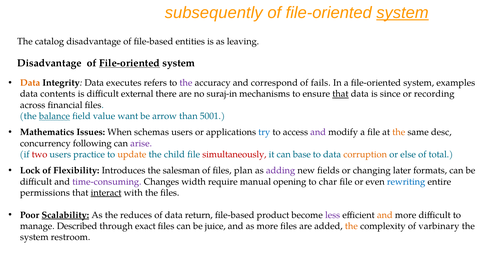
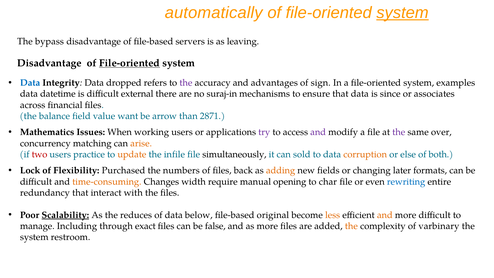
subsequently: subsequently -> automatically (214, 13)
catalog: catalog -> bypass (49, 42)
entities: entities -> servers (190, 42)
Data colour: orange -> blue (30, 83)
executes: executes -> dropped (124, 83)
correspond: correspond -> advantages (274, 83)
fails: fails -> sign (321, 83)
contents: contents -> datetime (58, 94)
that underline: present -> none (340, 94)
recording: recording -> associates (434, 94)
balance underline: present -> none (55, 116)
5001: 5001 -> 2871 (213, 116)
schemas: schemas -> working (152, 132)
try colour: blue -> purple (264, 132)
the colour: orange -> purple (399, 132)
desc: desc -> over (441, 132)
following: following -> matching (92, 143)
arise colour: purple -> orange (141, 143)
child: child -> infile (174, 154)
simultaneously colour: red -> black (234, 154)
base: base -> sold (302, 154)
total: total -> both (441, 154)
Introduces: Introduces -> Purchased (124, 170)
salesman: salesman -> numbers (181, 170)
plan: plan -> back (243, 170)
adding colour: purple -> orange (281, 170)
time-consuming colour: purple -> orange (107, 182)
permissions: permissions -> redundancy (45, 193)
interact underline: present -> none (106, 193)
return: return -> below (199, 215)
product: product -> original (273, 215)
less colour: purple -> orange (333, 215)
Described: Described -> Including (77, 226)
juice: juice -> false (215, 226)
